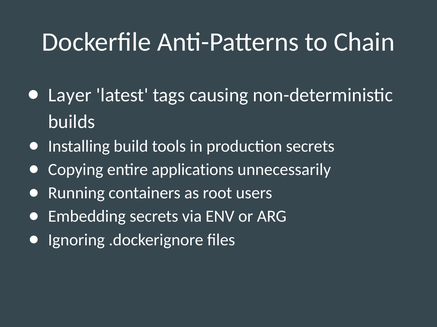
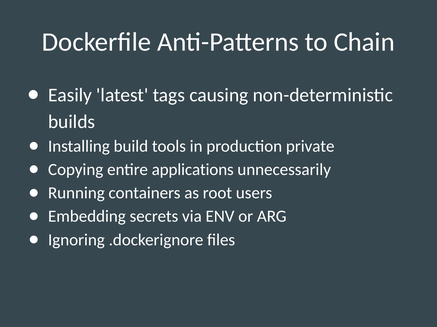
Layer: Layer -> Easily (70, 95)
production secrets: secrets -> private (310, 147)
